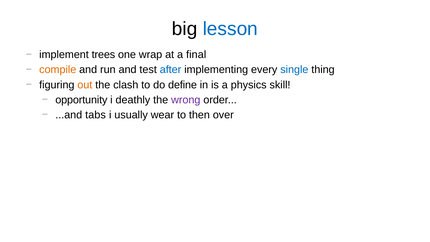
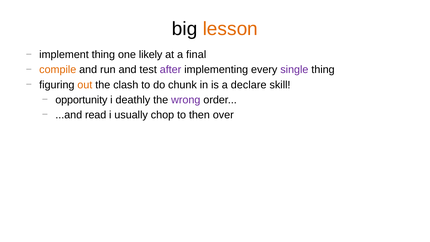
lesson colour: blue -> orange (230, 29)
implement trees: trees -> thing (103, 55)
wrap: wrap -> likely (151, 55)
after colour: blue -> purple (171, 70)
single colour: blue -> purple (294, 70)
define: define -> chunk (182, 85)
physics: physics -> declare (249, 85)
tabs: tabs -> read (96, 115)
wear: wear -> chop (162, 115)
